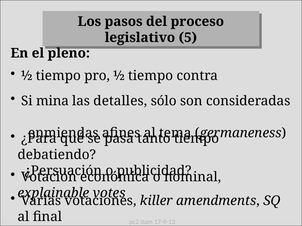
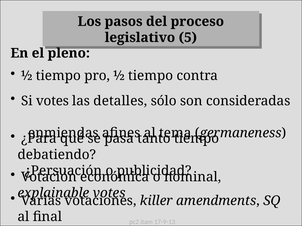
Si mina: mina -> votes (52, 101)
